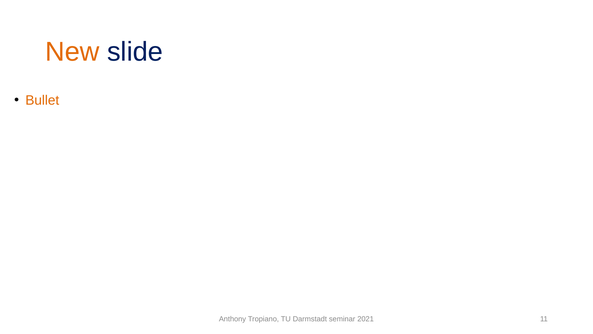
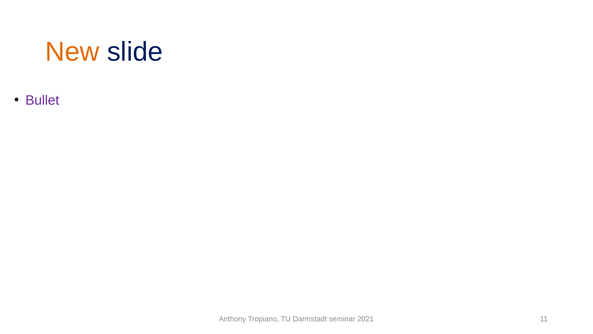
Bullet colour: orange -> purple (42, 100)
